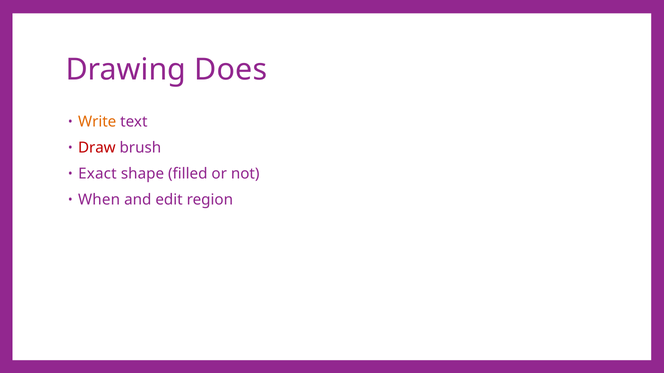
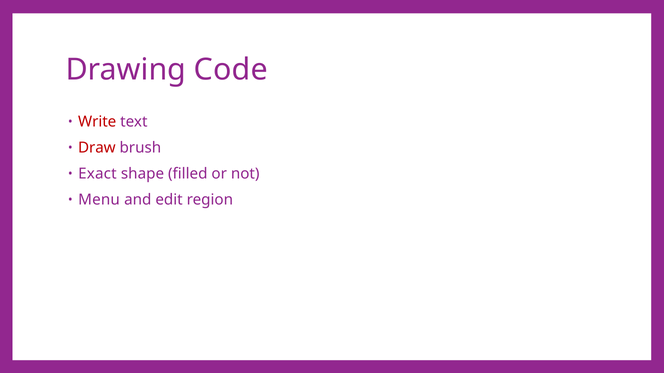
Does: Does -> Code (231, 70)
Write colour: orange -> red (97, 122)
When: When -> Menu (99, 200)
